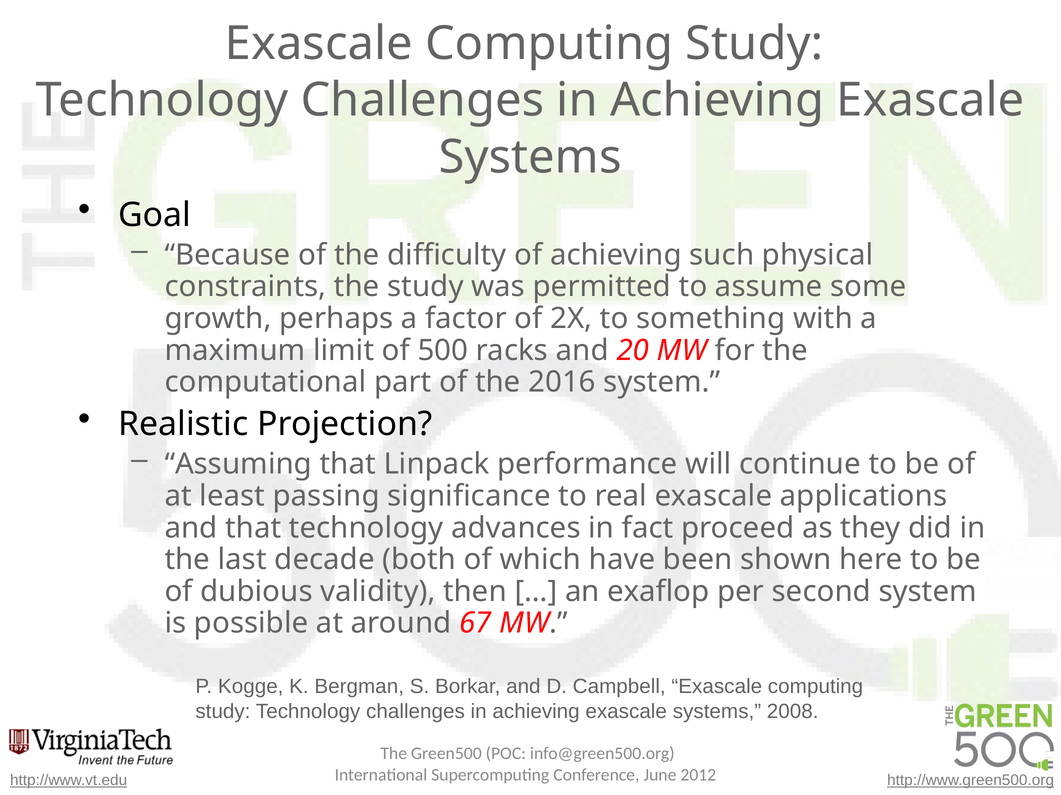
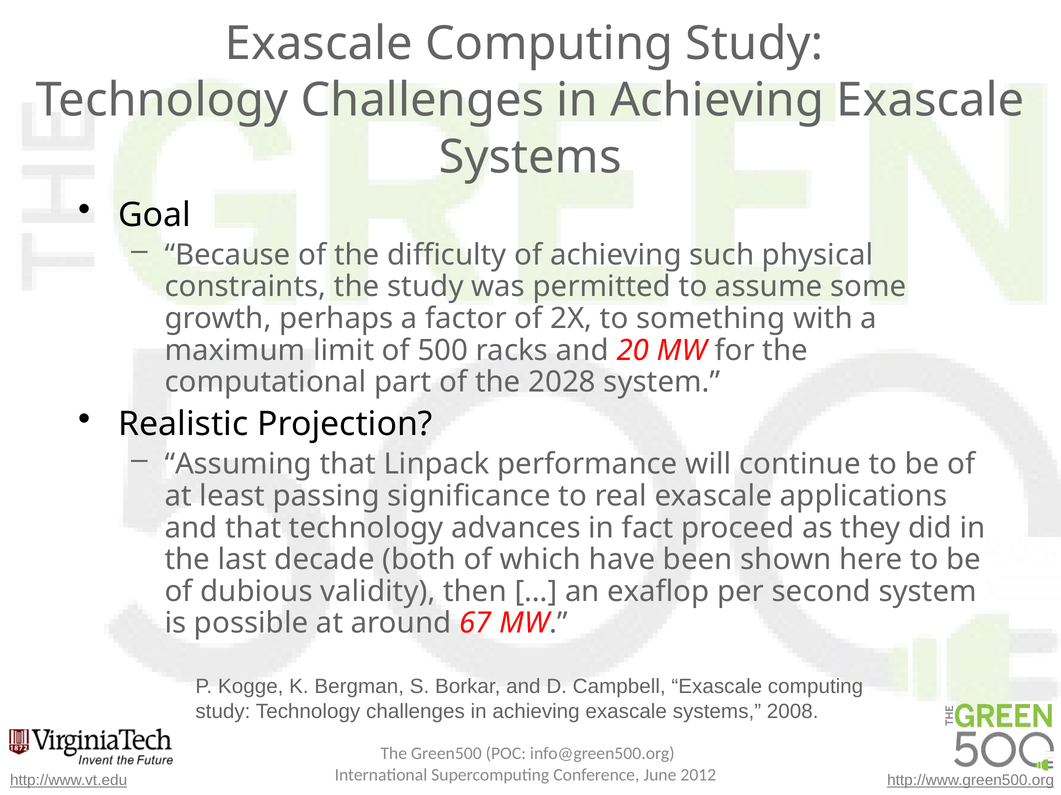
2016: 2016 -> 2028 (562, 382)
